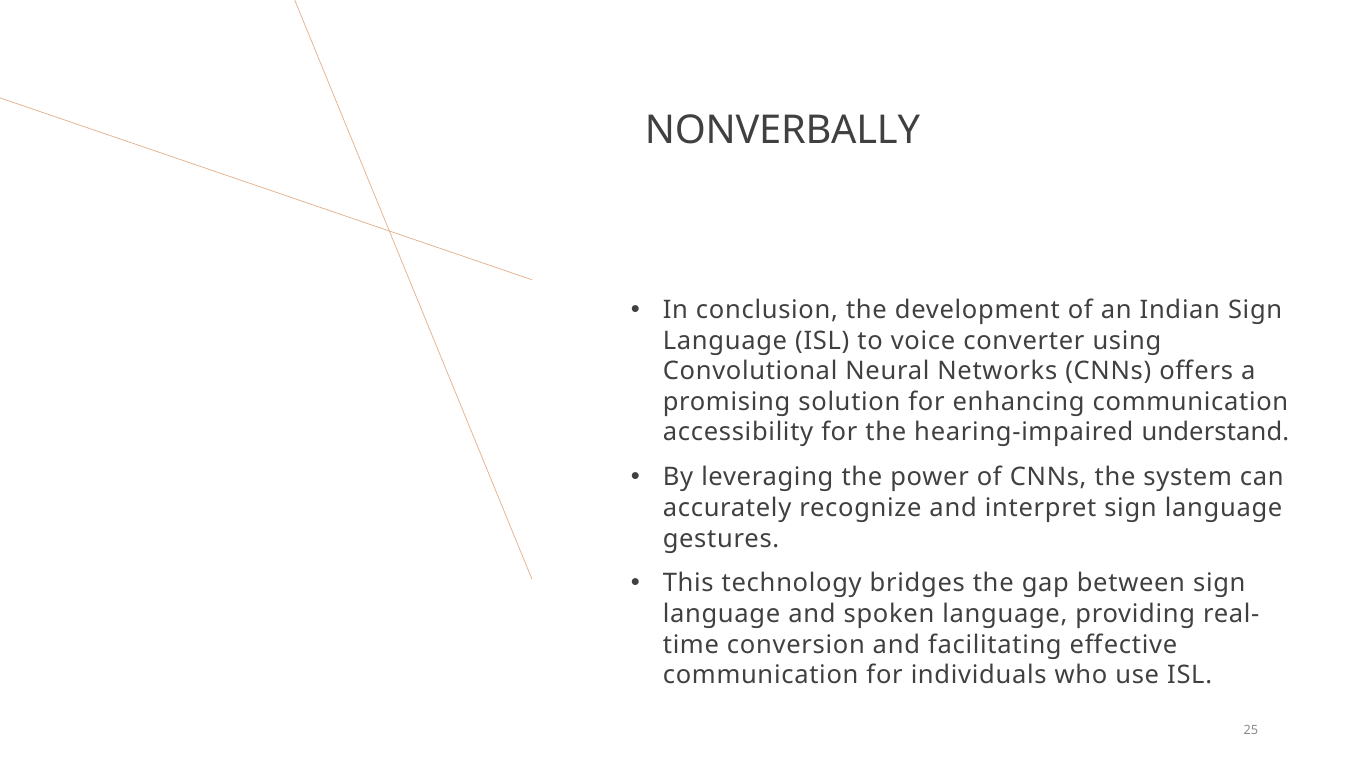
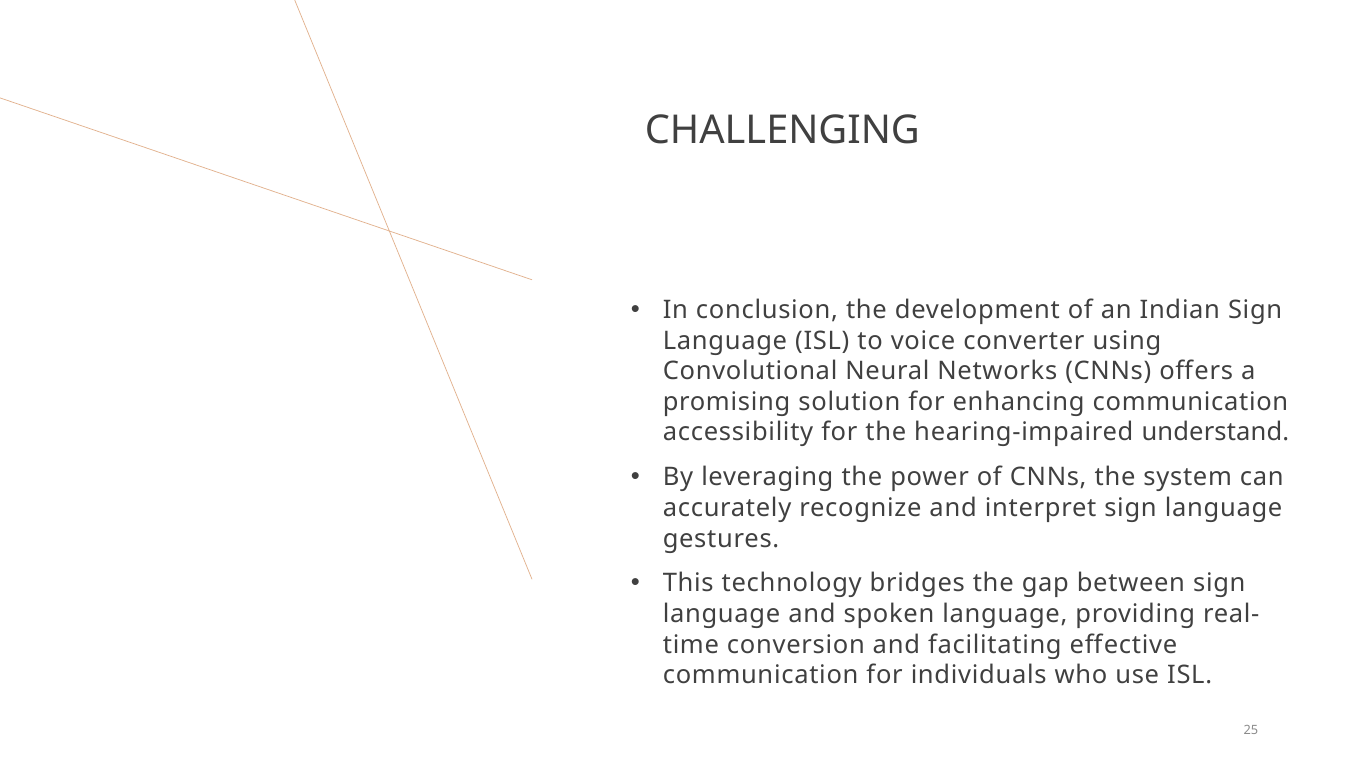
NONVERBALLY: NONVERBALLY -> CHALLENGING (782, 131)
